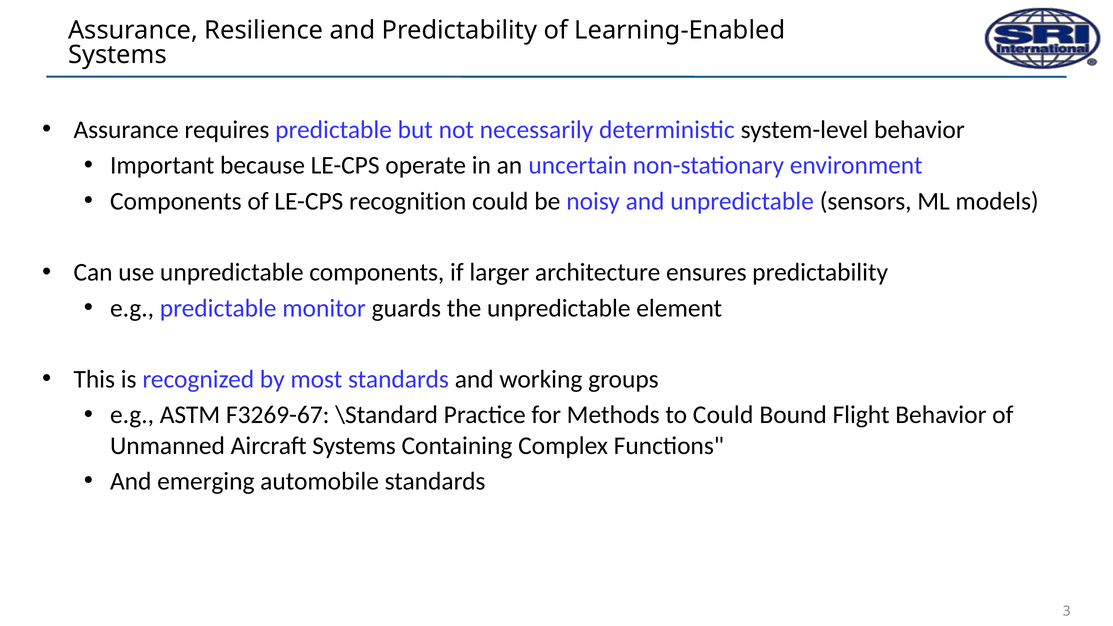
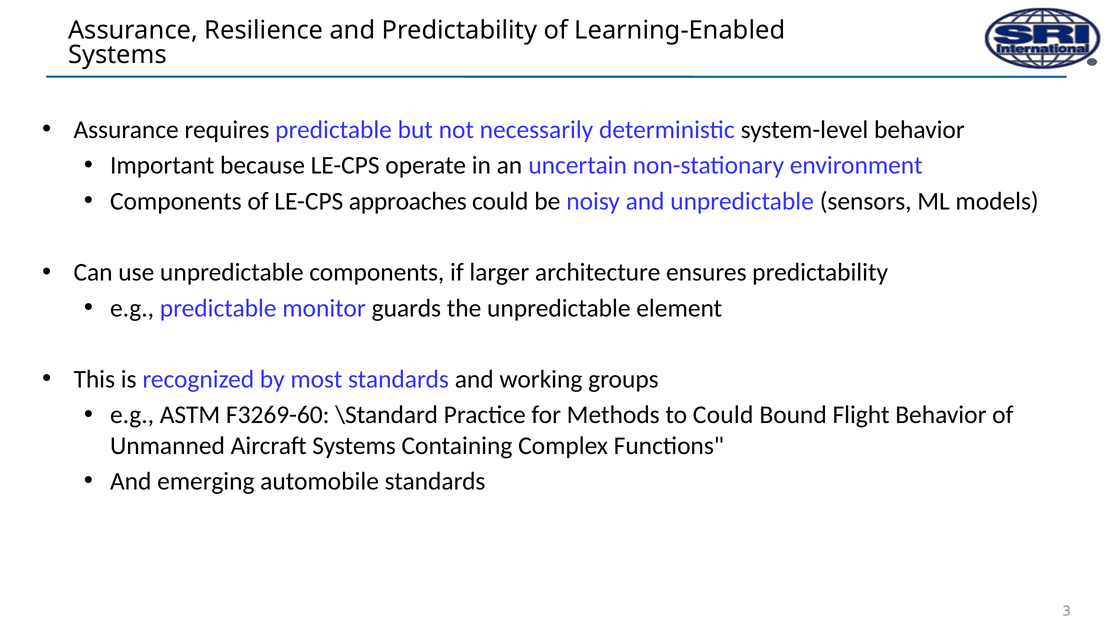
recognition: recognition -> approaches (408, 201)
F3269-67: F3269-67 -> F3269-60 (278, 415)
